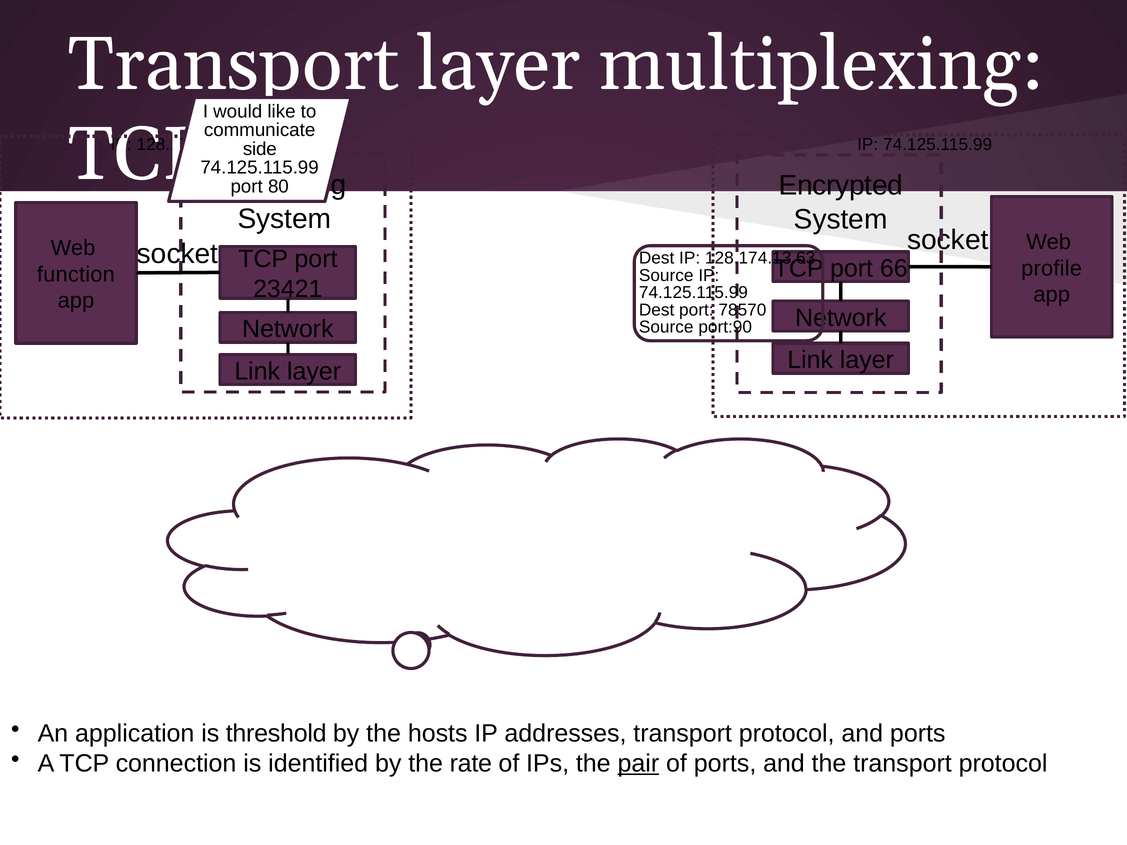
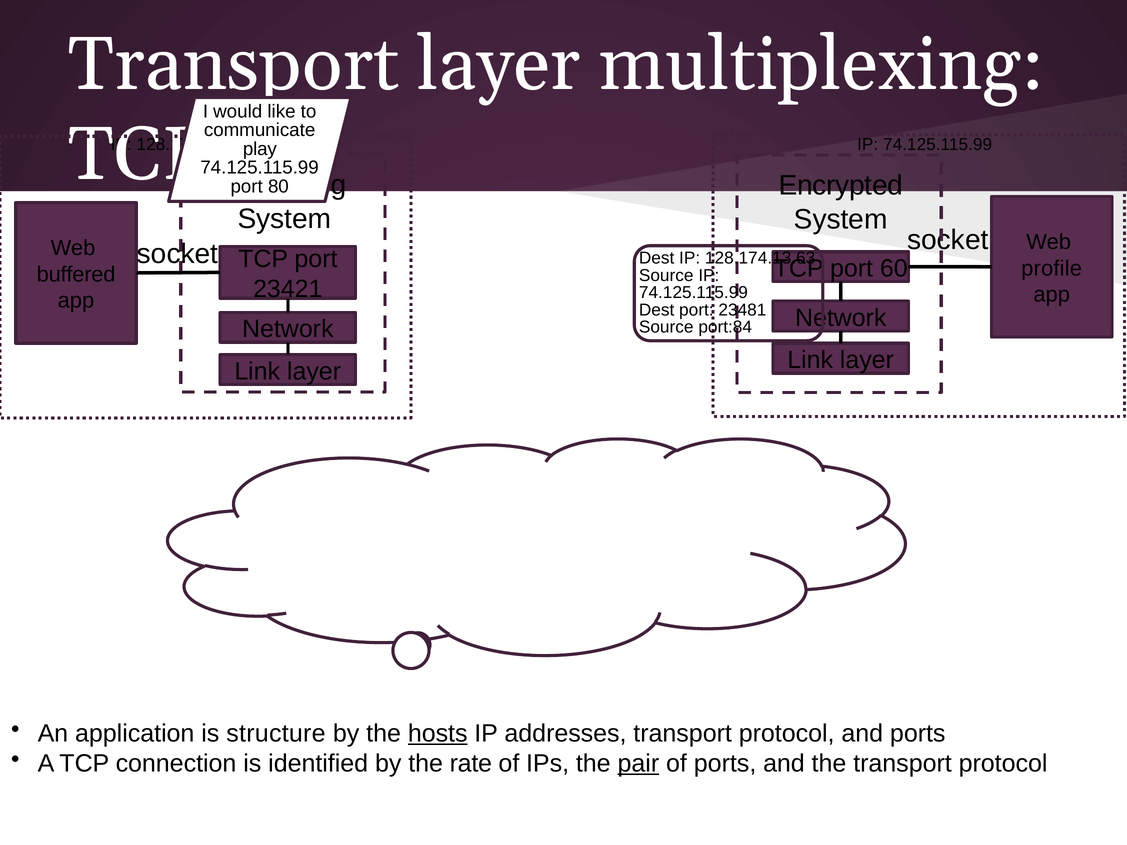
side: side -> play (260, 149)
66: 66 -> 60 (894, 269)
function: function -> buffered (76, 274)
78570: 78570 -> 23481 (742, 310)
port:90: port:90 -> port:84 (725, 327)
threshold: threshold -> structure (276, 734)
hosts underline: none -> present (438, 734)
